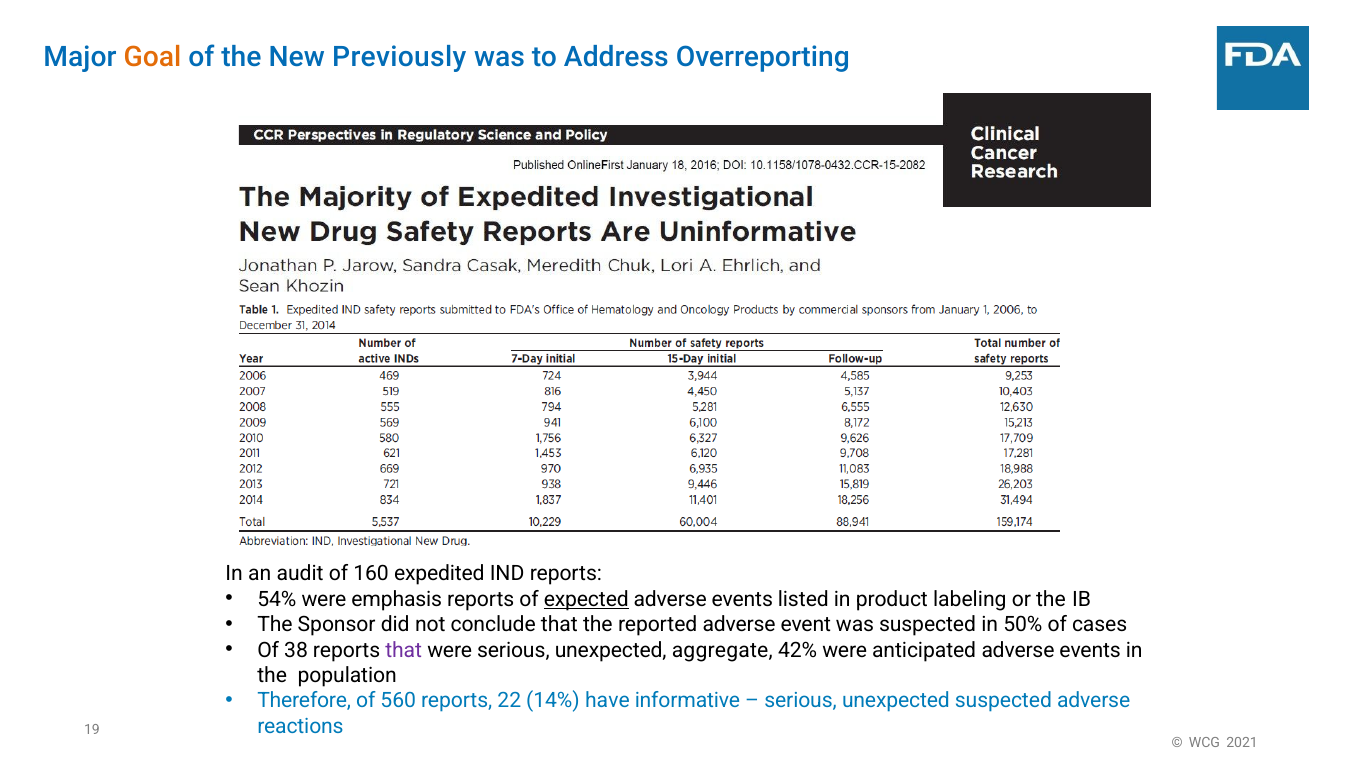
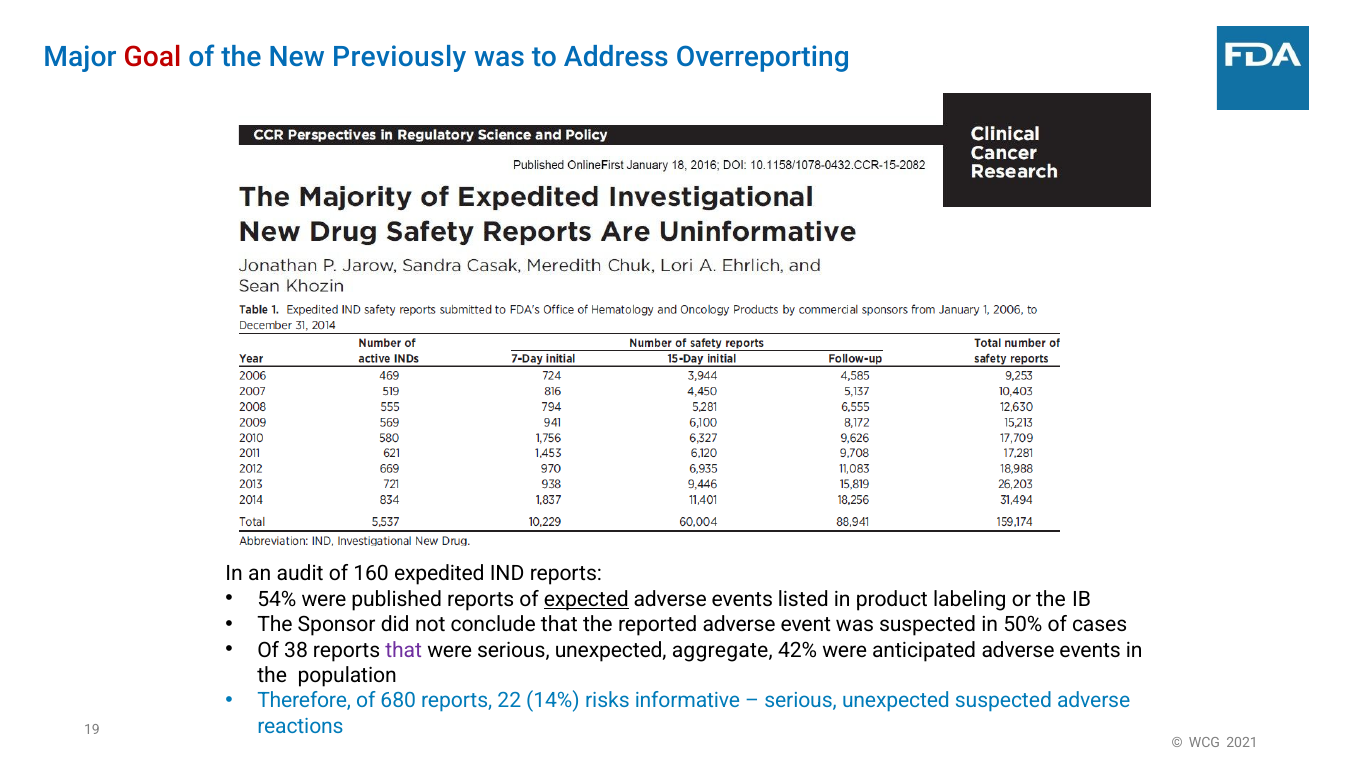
Goal colour: orange -> red (153, 57)
emphasis: emphasis -> published (397, 599)
560: 560 -> 680 (398, 701)
have: have -> risks (607, 701)
